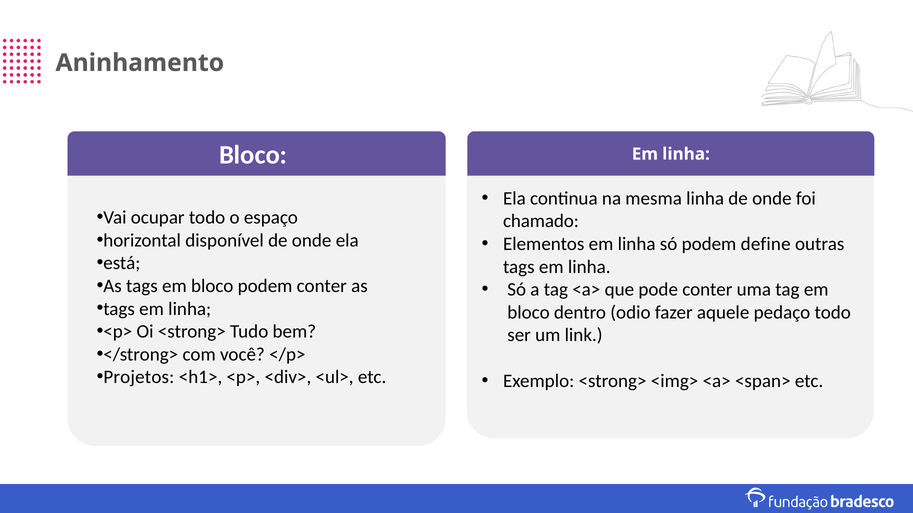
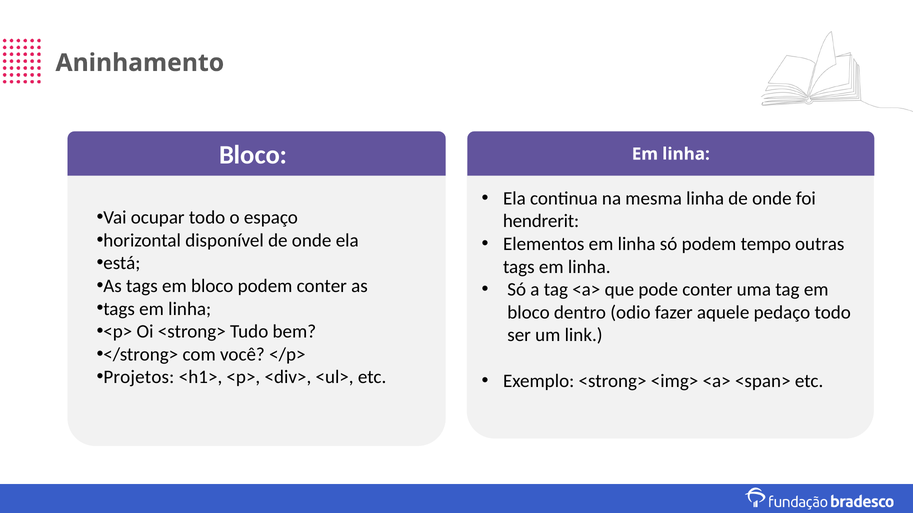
chamado: chamado -> hendrerit (541, 221)
define: define -> tempo (766, 244)
